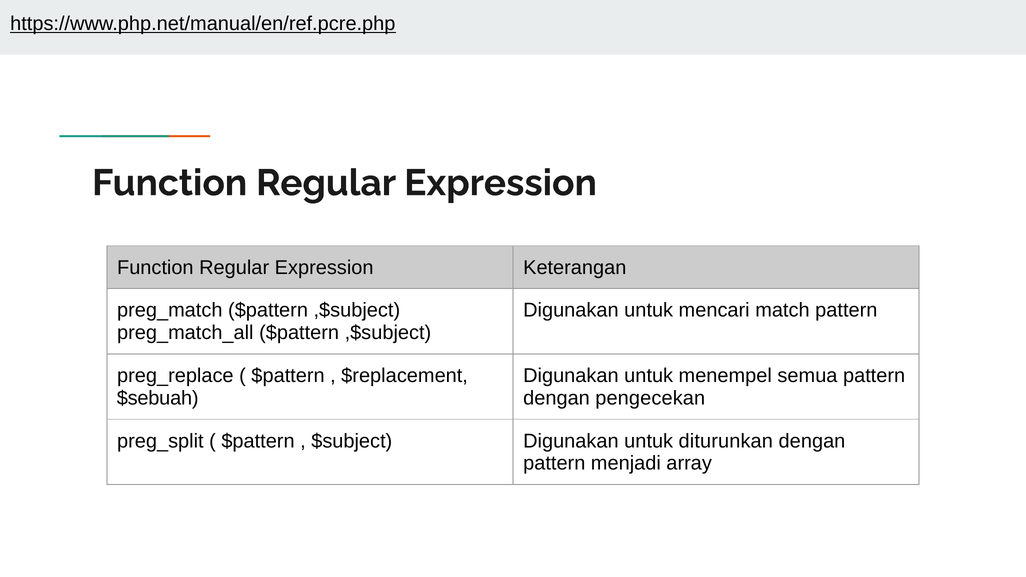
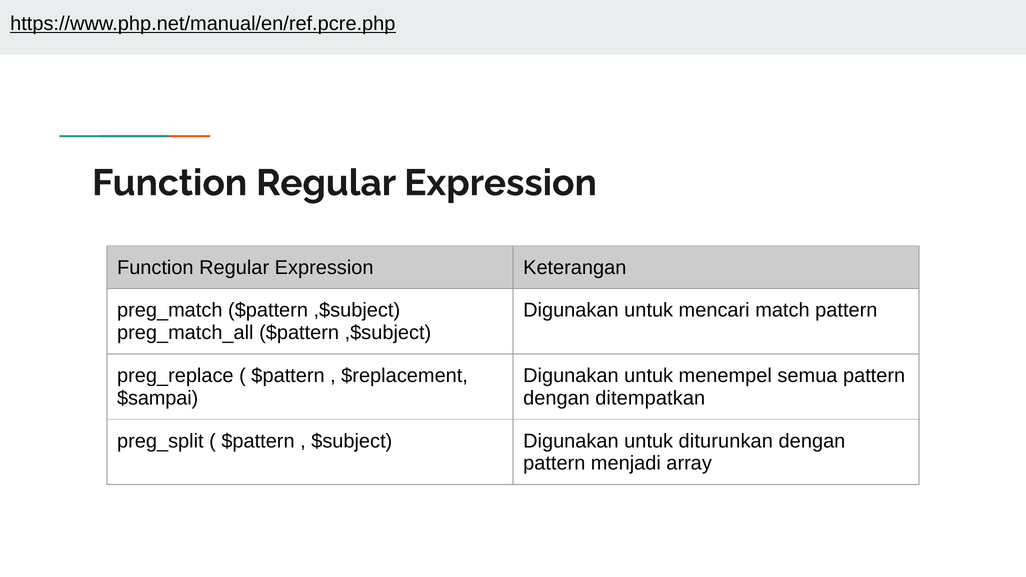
$sebuah: $sebuah -> $sampai (158, 398)
pengecekan: pengecekan -> ditempatkan (650, 398)
